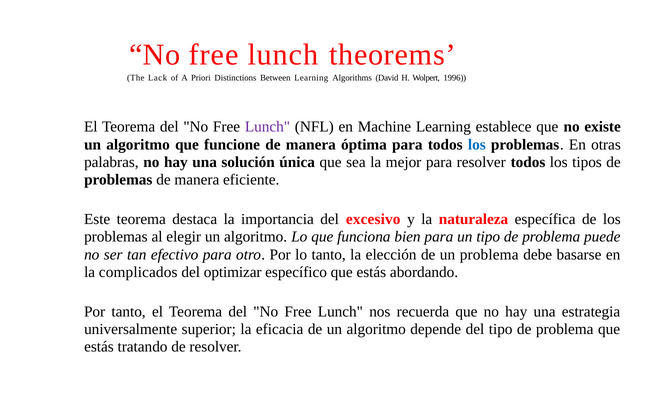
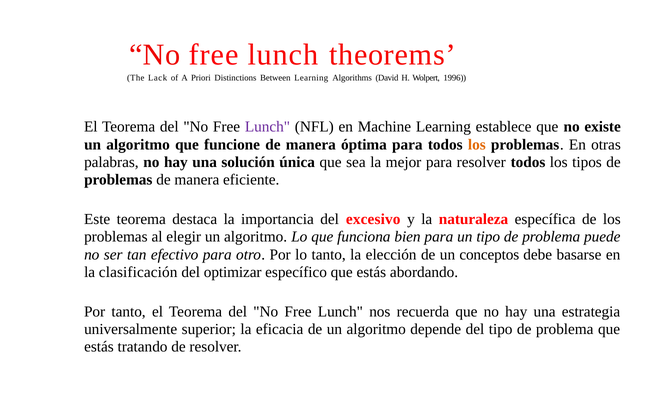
los colour: blue -> orange (477, 145)
un problema: problema -> conceptos (489, 255)
complicados: complicados -> clasificación (138, 272)
